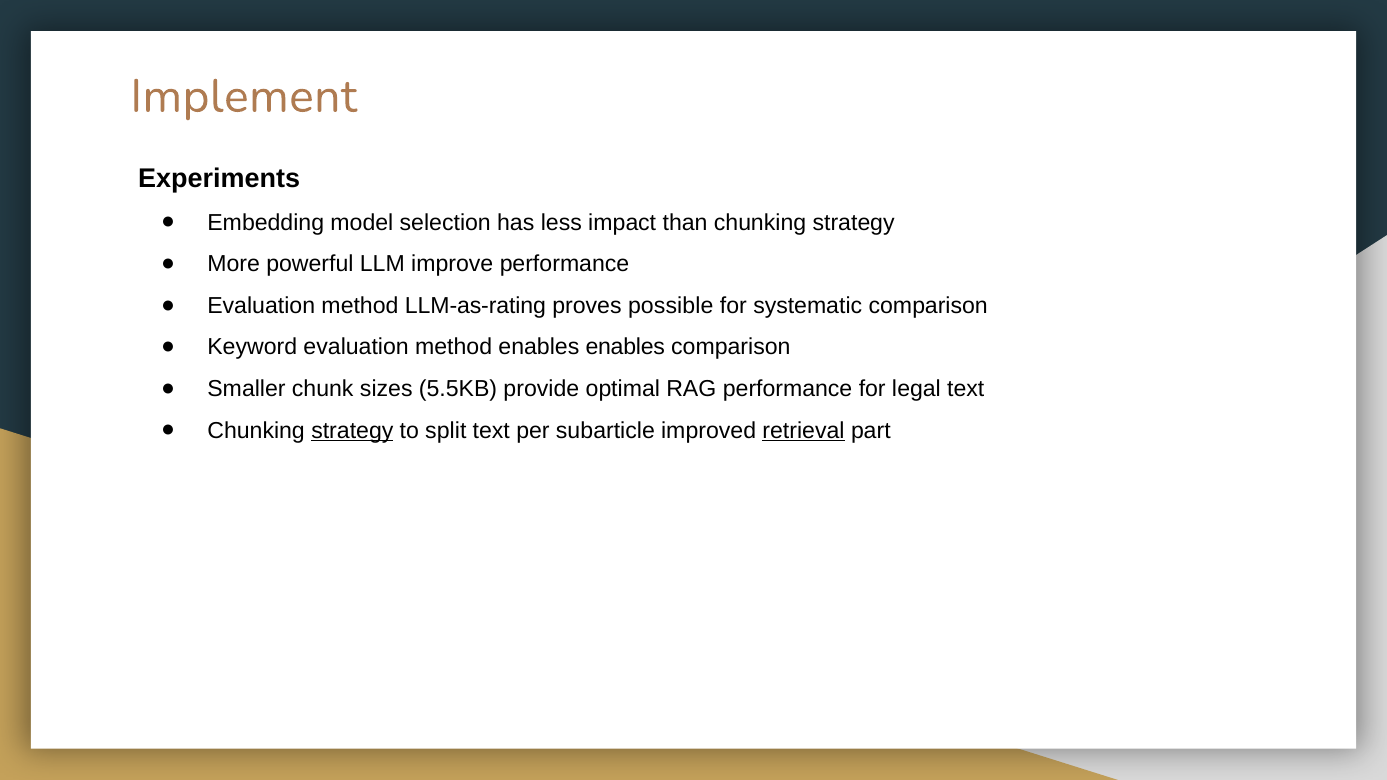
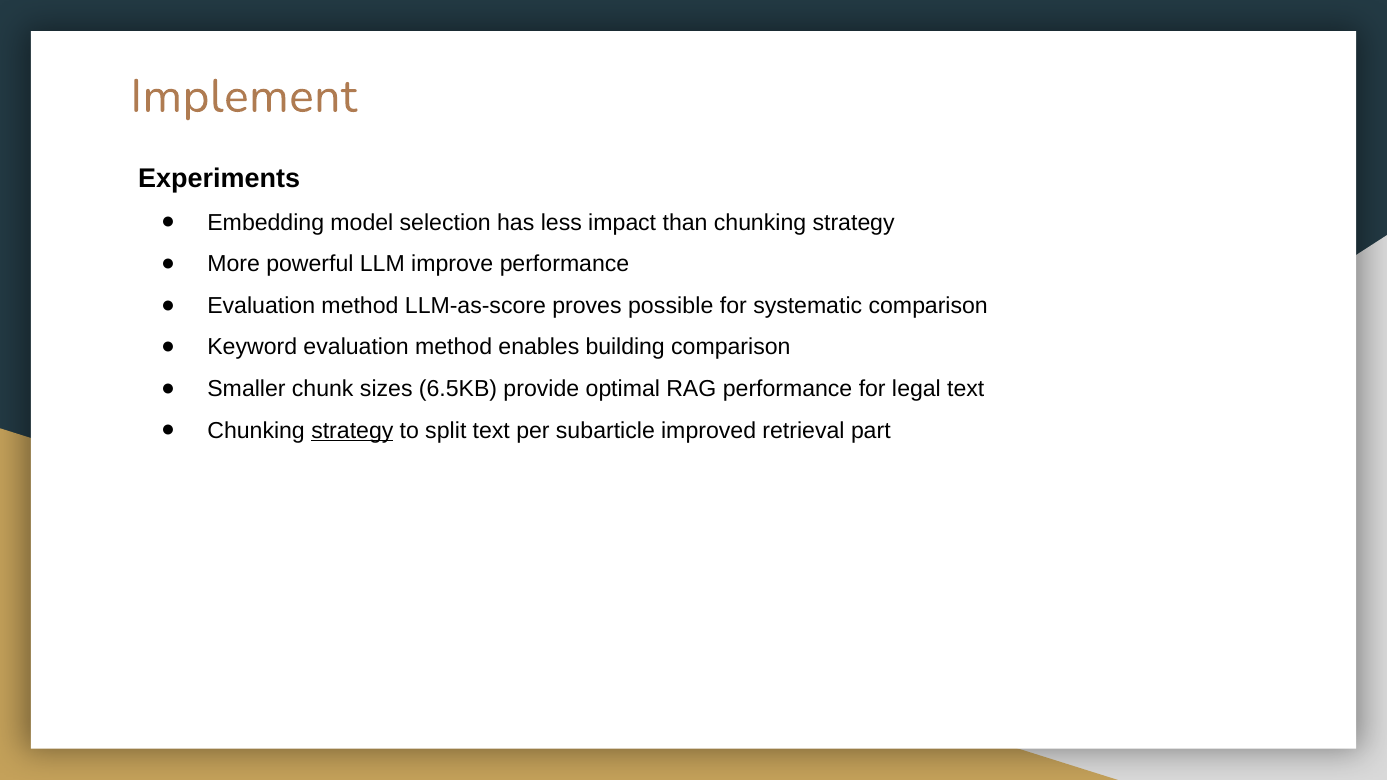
LLM-as-rating: LLM-as-rating -> LLM-as-score (475, 306)
enables enables: enables -> building (625, 347)
5.5KB: 5.5KB -> 6.5KB (458, 389)
retrieval underline: present -> none (804, 431)
